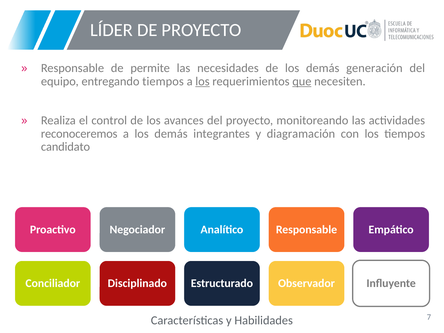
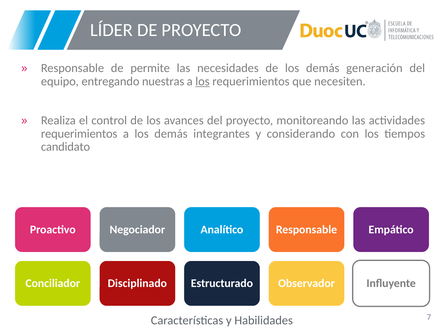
entregando tiempos: tiempos -> nuestras (163, 81)
que underline: present -> none (302, 81)
reconoceremos: reconoceremos -> requerimientos (79, 134)
diagramación: diagramación -> considerando (301, 134)
